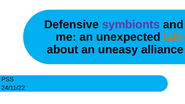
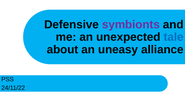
tale colour: orange -> blue (174, 37)
